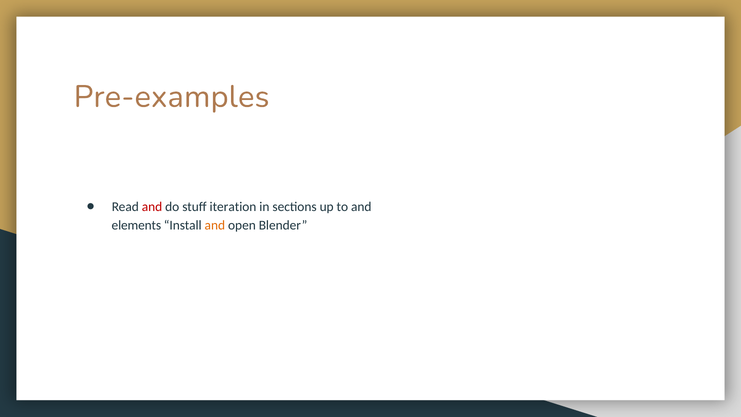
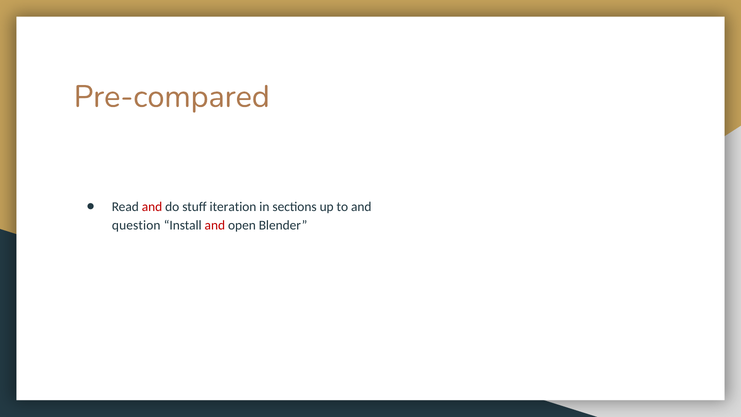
Pre-examples: Pre-examples -> Pre-compared (172, 97)
elements: elements -> question (136, 225)
and colour: orange -> red (215, 225)
